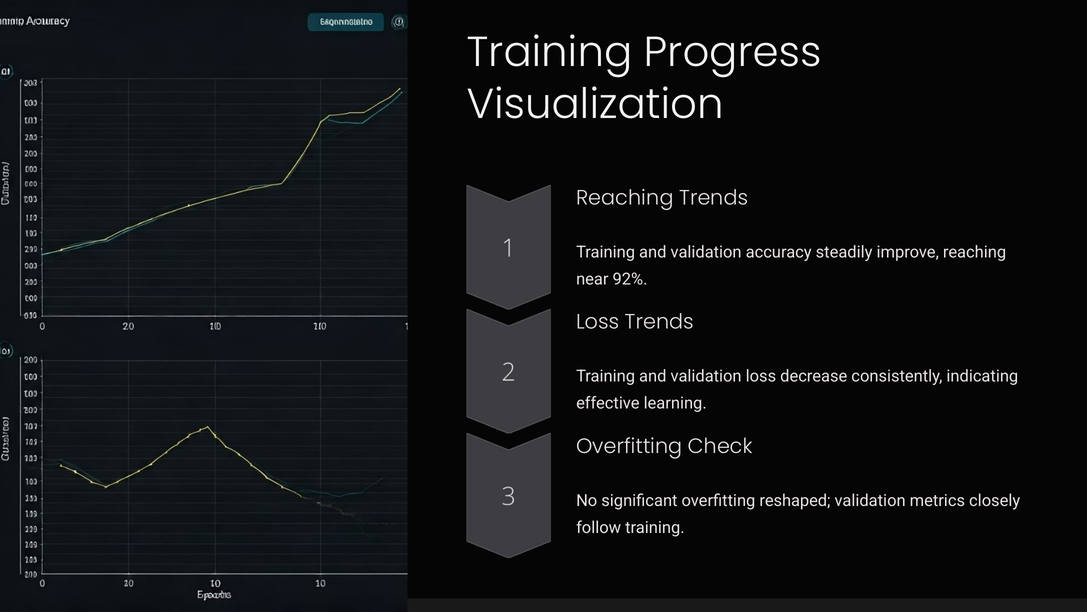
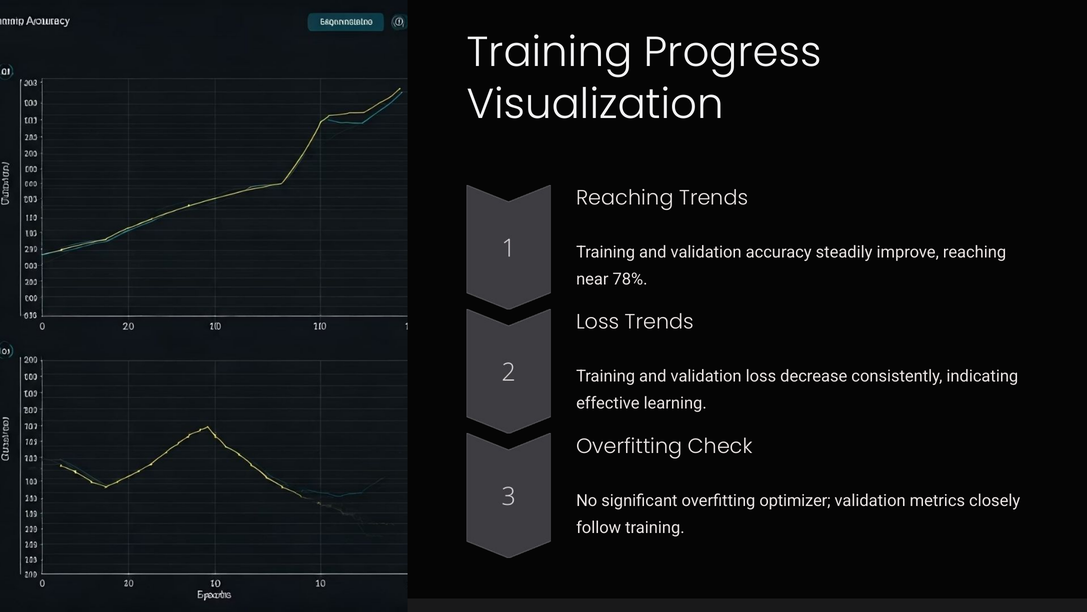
92%: 92% -> 78% (630, 279)
reshaped: reshaped -> optimizer (795, 500)
